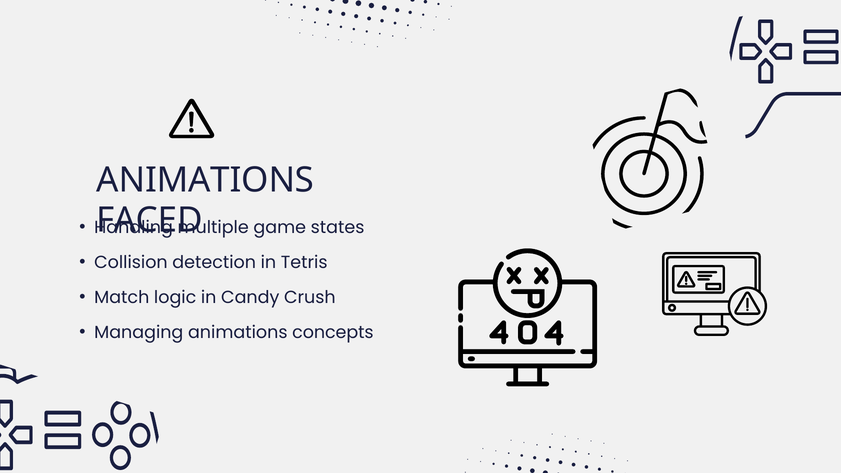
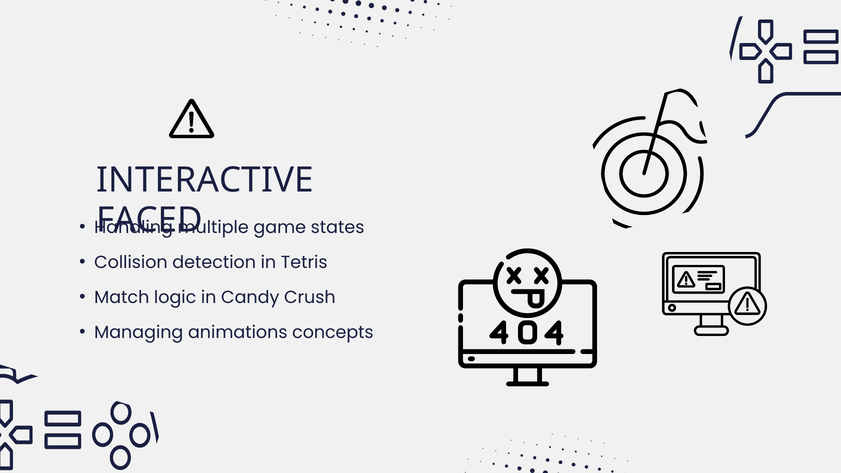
ANIMATIONS: ANIMATIONS -> INTERACTIVE (205, 180)
